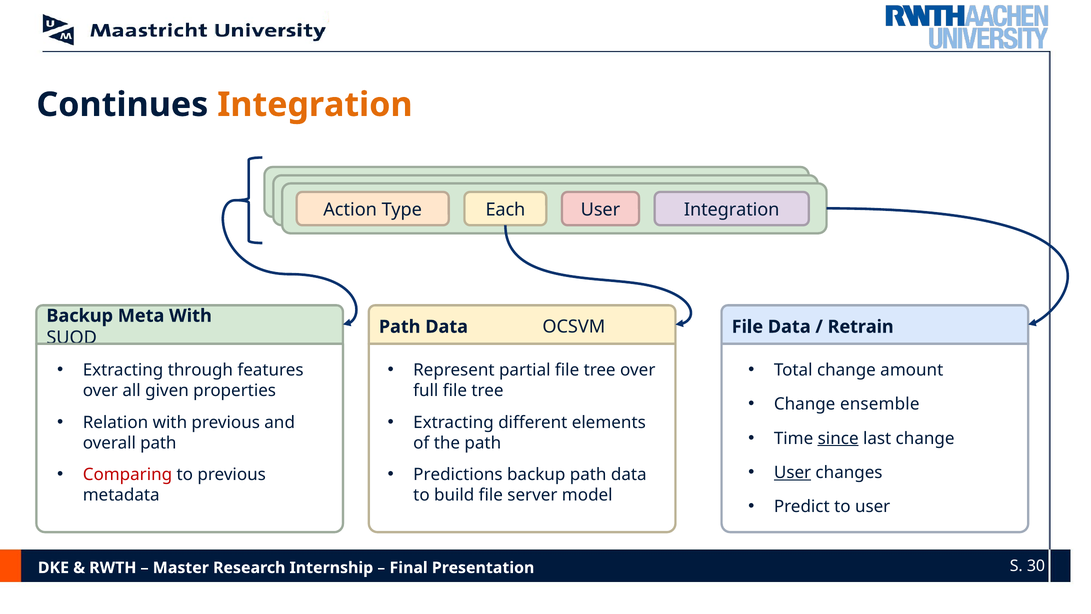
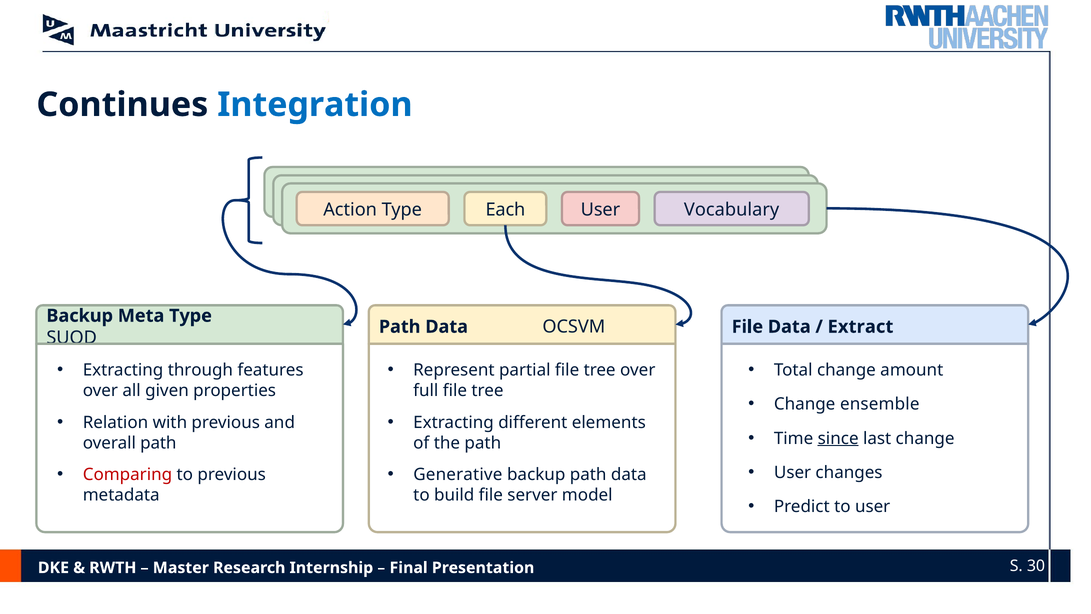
Integration colour: orange -> blue (315, 105)
User Integration: Integration -> Vocabulary (732, 210)
Meta With: With -> Type (191, 316)
Retrain: Retrain -> Extract (860, 327)
User underline: present -> none (793, 472)
Predictions: Predictions -> Generative (458, 475)
